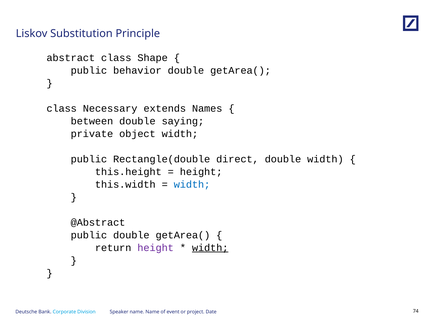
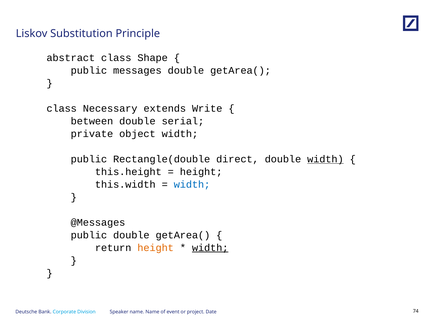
behavior: behavior -> messages (137, 71)
Names: Names -> Write (207, 109)
saying: saying -> serial (183, 121)
width underline: none -> present (325, 159)
@Abstract: @Abstract -> @Messages (98, 223)
height colour: purple -> orange (156, 248)
